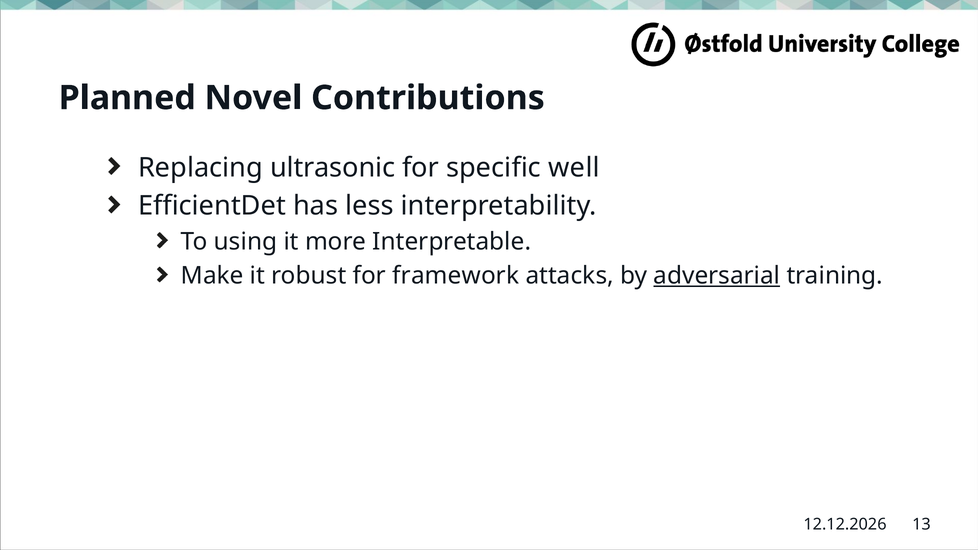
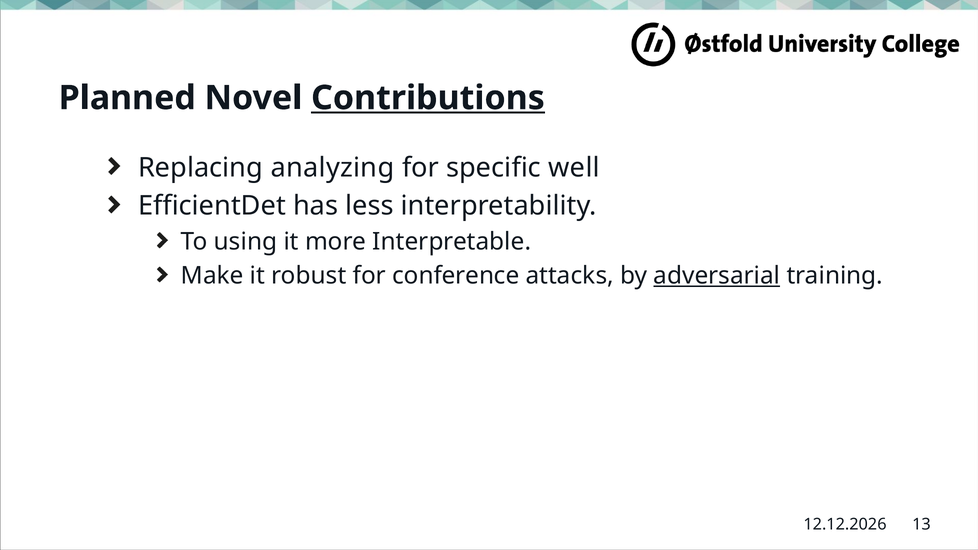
Contributions underline: none -> present (428, 98)
ultrasonic: ultrasonic -> analyzing (332, 168)
framework: framework -> conference (456, 276)
